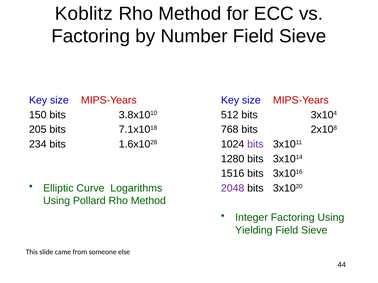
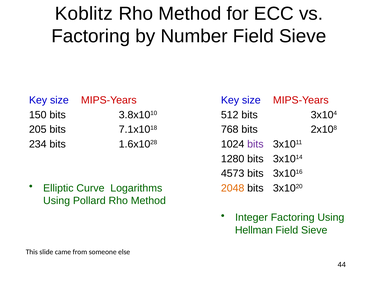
1516: 1516 -> 4573 (233, 174)
2048 colour: purple -> orange (233, 189)
Yielding: Yielding -> Hellman (254, 231)
